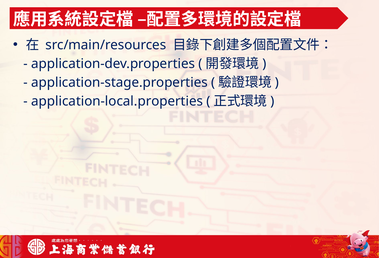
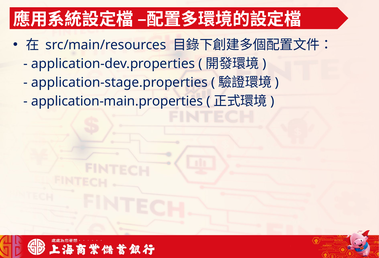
application-local.properties: application-local.properties -> application-main.properties (117, 101)
